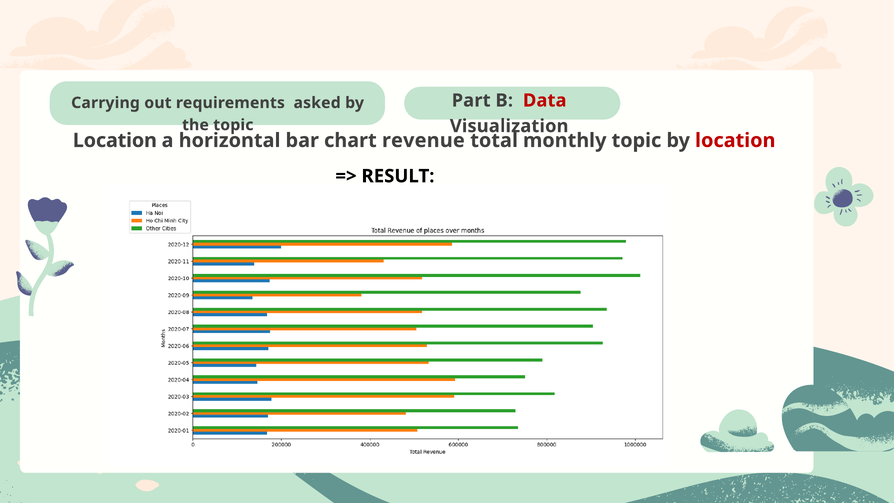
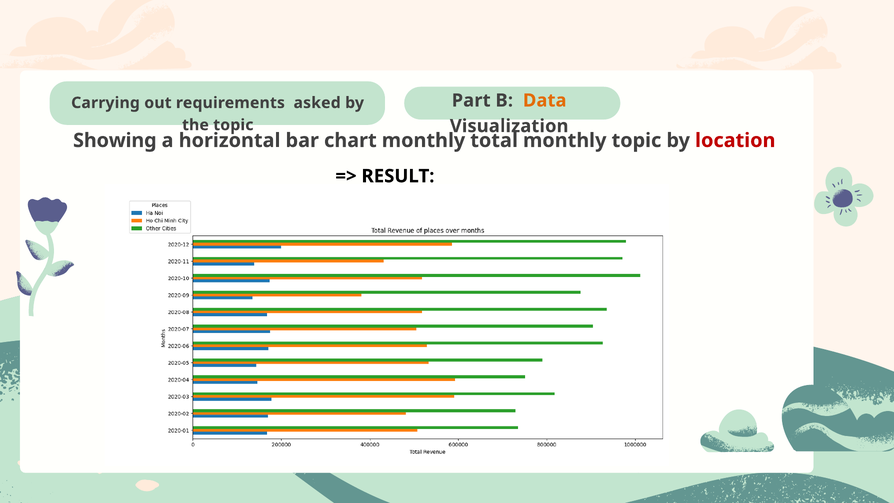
Data colour: red -> orange (545, 100)
Location: Location -> Showing (115, 140)
chart revenue: revenue -> monthly (423, 140)
